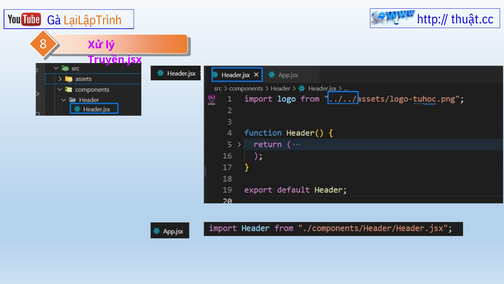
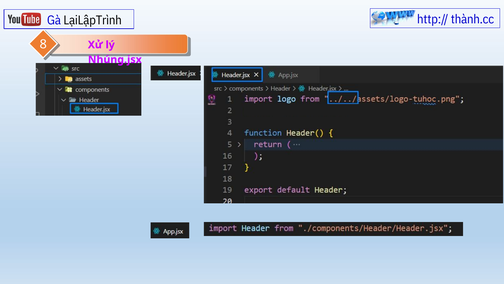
LạiLậpTrình colour: orange -> black (93, 20)
thuật.cc: thuật.cc -> thành.cc (472, 19)
Truyền.jsx: Truyền.jsx -> Nhúng.jsx (115, 59)
